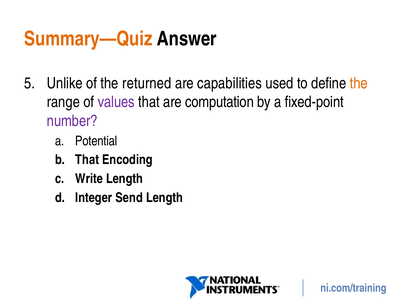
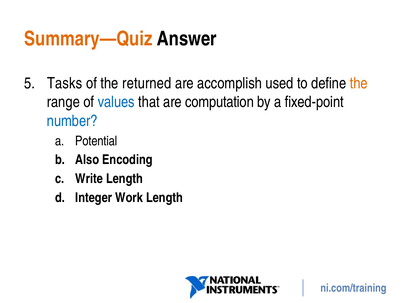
Unlike: Unlike -> Tasks (65, 83)
capabilities: capabilities -> accomplish (230, 83)
values colour: purple -> blue (116, 102)
number colour: purple -> blue (72, 121)
That: That -> Also (87, 160)
Send: Send -> Work (129, 198)
